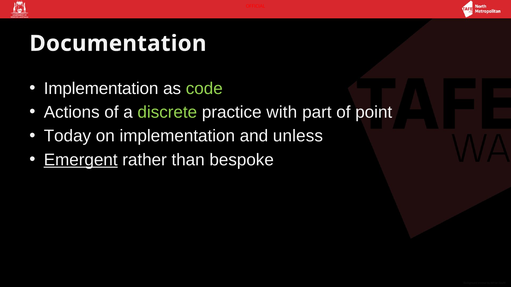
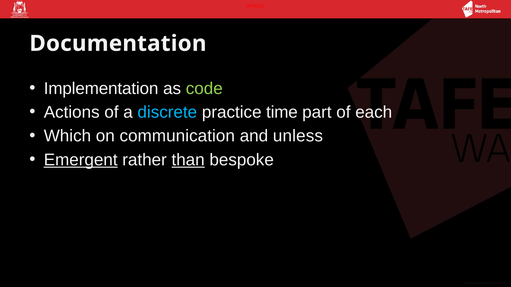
discrete colour: light green -> light blue (167, 112)
with: with -> time (282, 112)
point: point -> each (374, 112)
Today: Today -> Which (67, 136)
on implementation: implementation -> communication (177, 136)
than underline: none -> present (188, 160)
